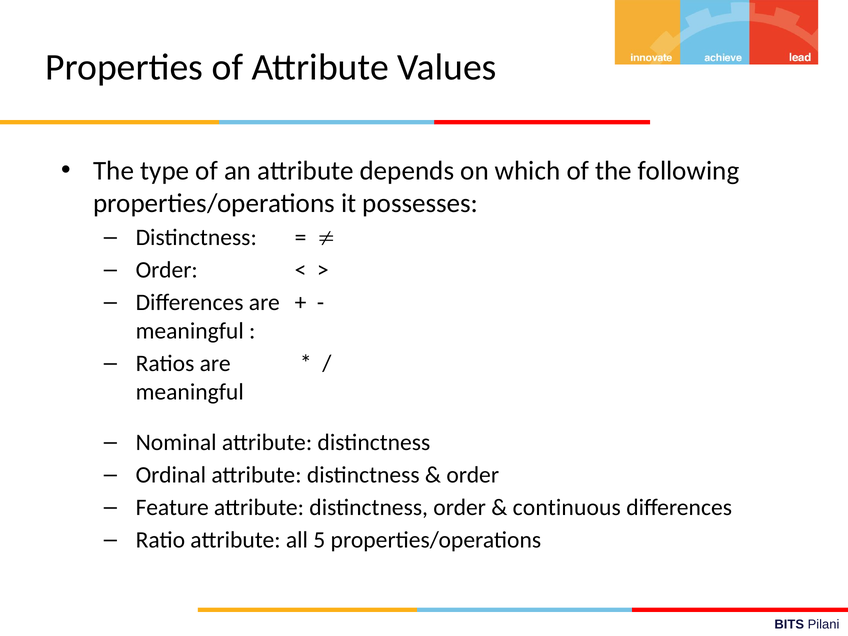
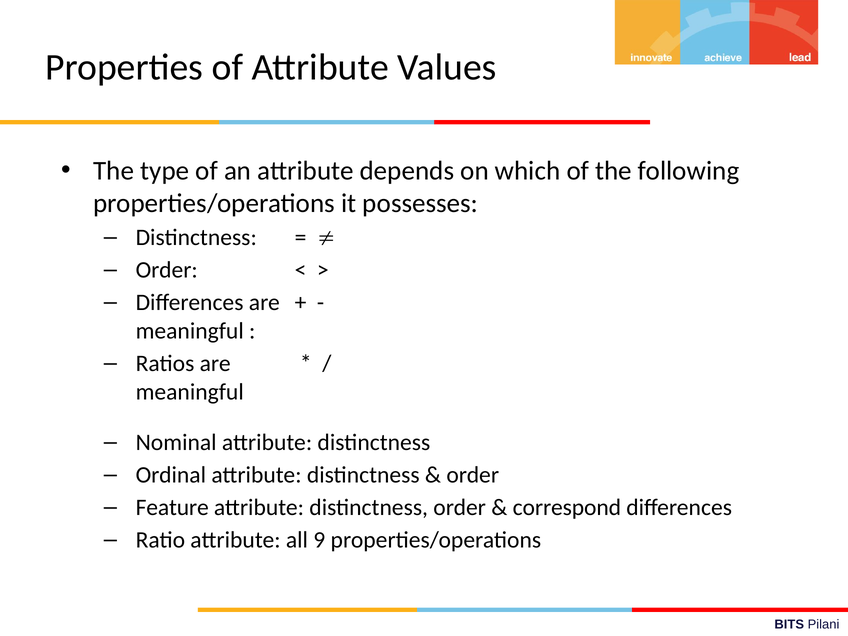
continuous: continuous -> correspond (567, 508)
5: 5 -> 9 (319, 540)
